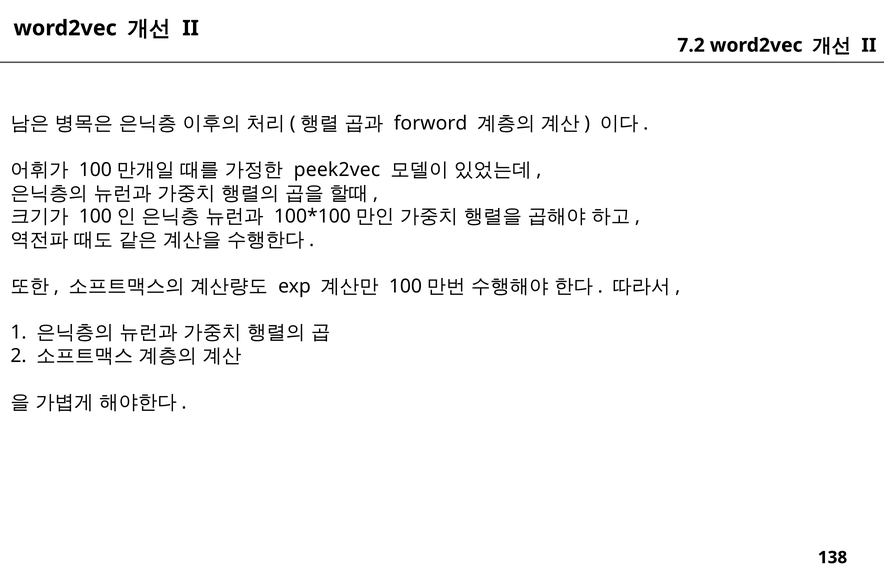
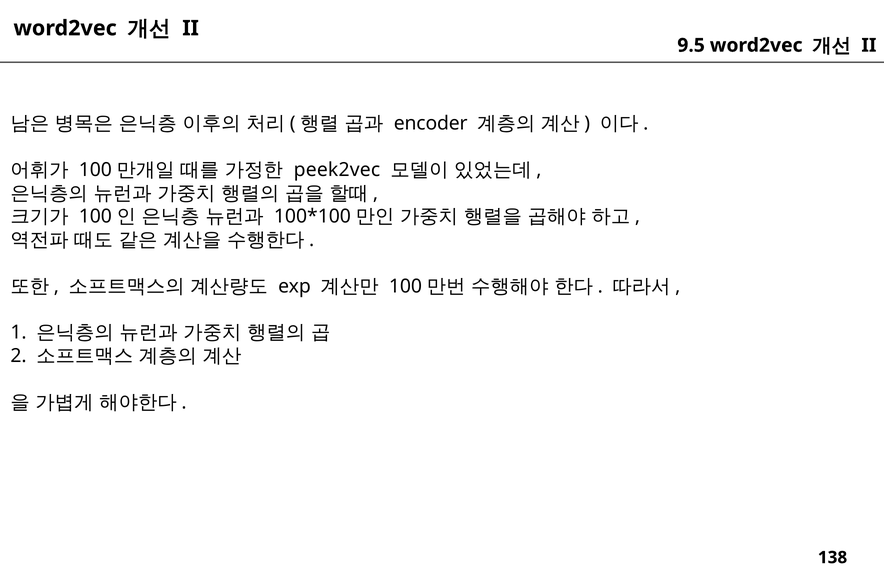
7.2: 7.2 -> 9.5 (691, 45)
forword: forword -> encoder (431, 123)
